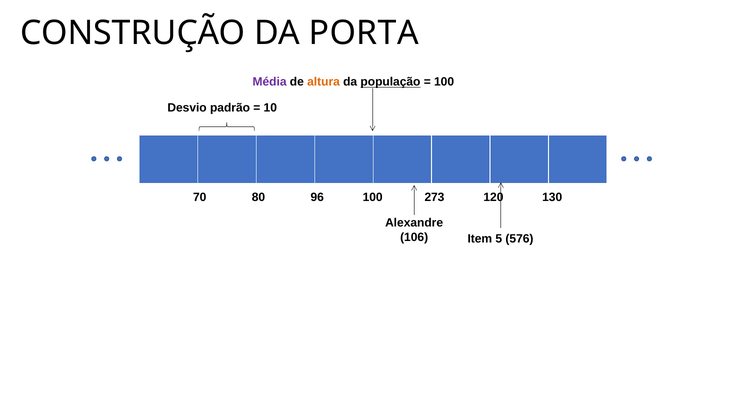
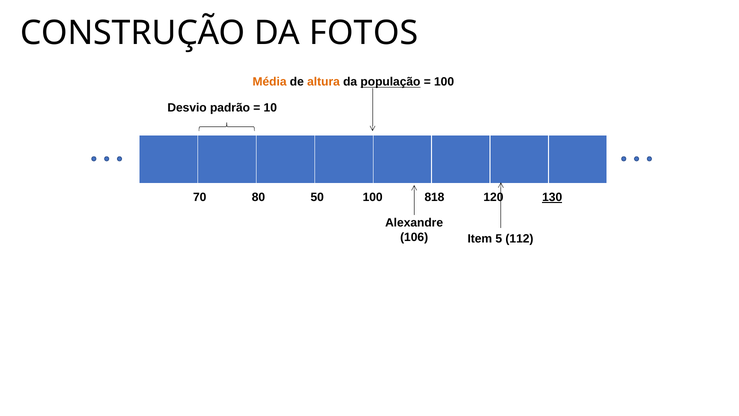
PORTA: PORTA -> FOTOS (364, 33)
Média colour: purple -> orange (270, 82)
96: 96 -> 50 (317, 197)
273: 273 -> 818 (434, 197)
130 underline: none -> present (552, 197)
576: 576 -> 112 (519, 238)
